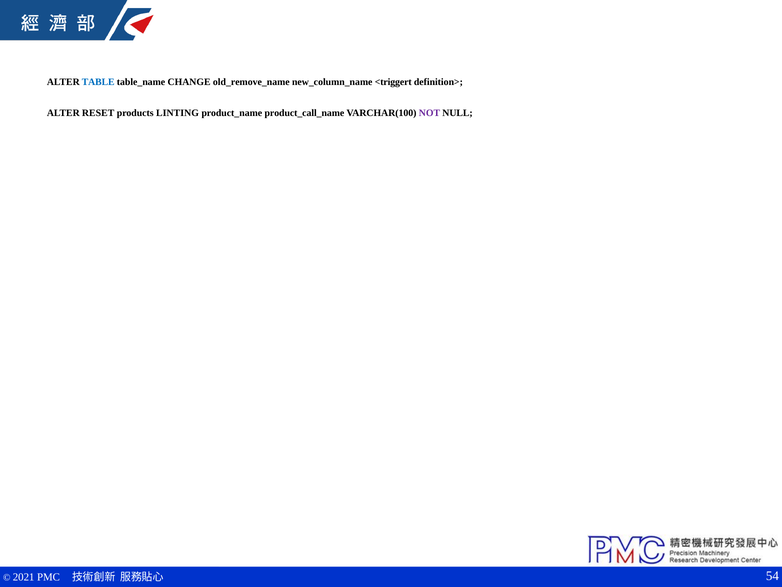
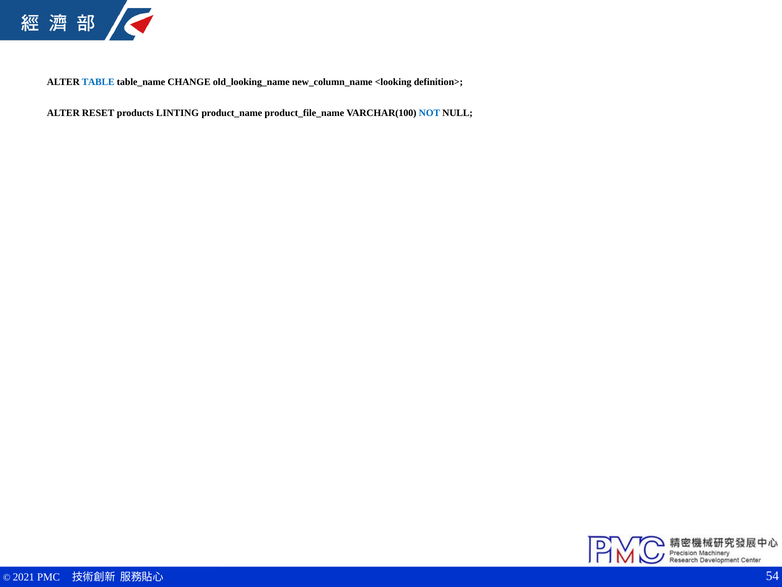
old_remove_name: old_remove_name -> old_looking_name (251, 82)
<triggert: <triggert -> <looking (393, 82)
product_call_name: product_call_name -> product_file_name (304, 113)
NOT colour: purple -> blue (429, 113)
